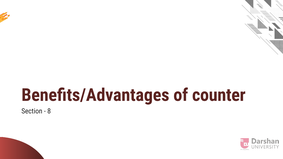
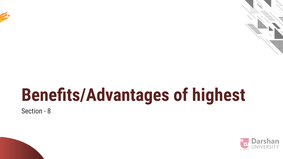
counter: counter -> highest (219, 95)
